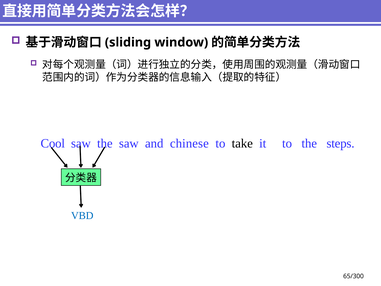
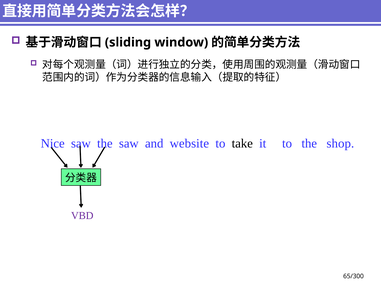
Cool: Cool -> Nice (53, 143)
chinese: chinese -> website (189, 143)
steps: steps -> shop (340, 143)
VBD colour: blue -> purple (82, 215)
